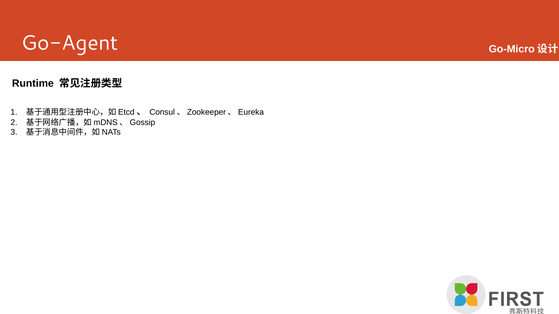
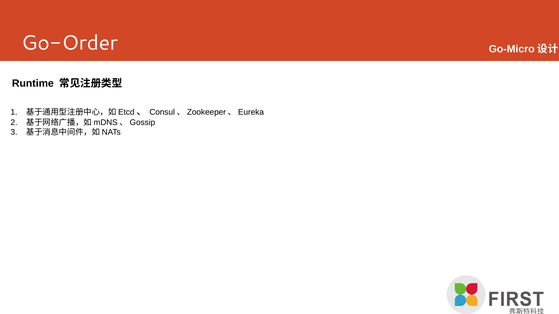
Go-Agent: Go-Agent -> Go-Order (70, 43)
